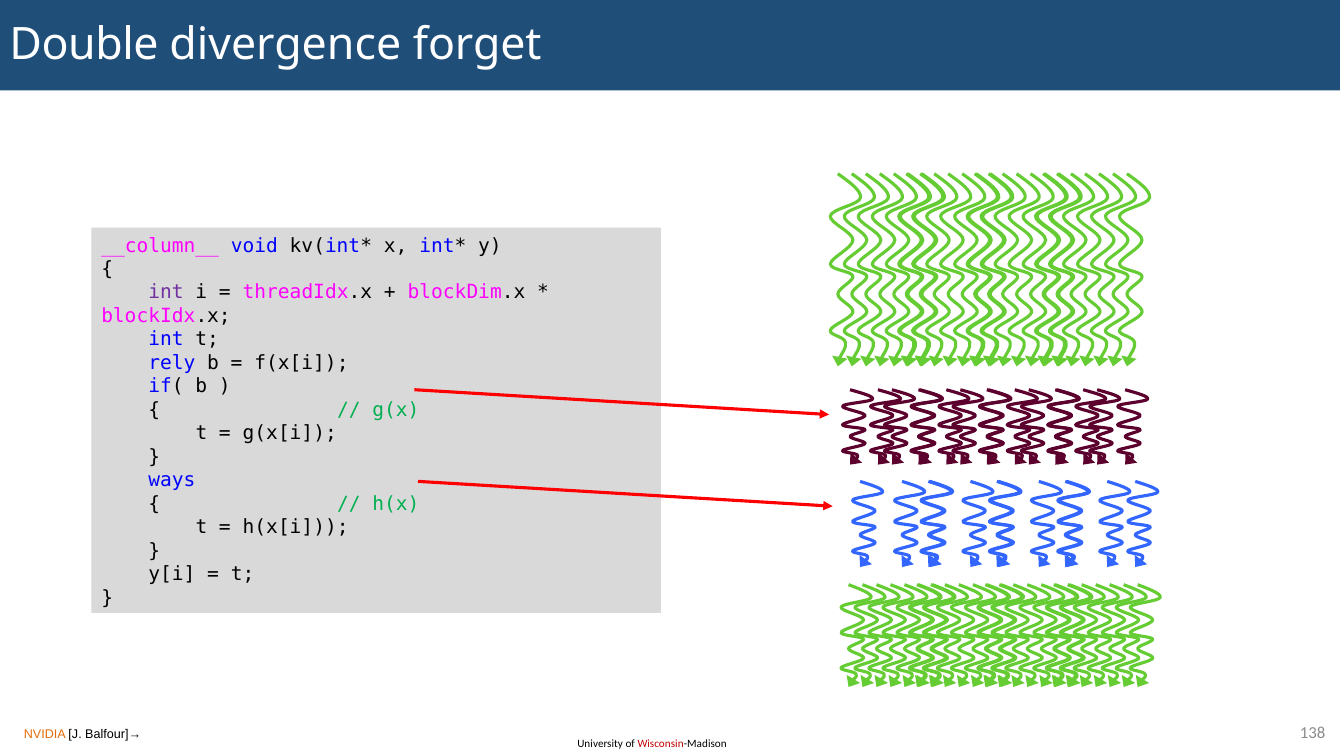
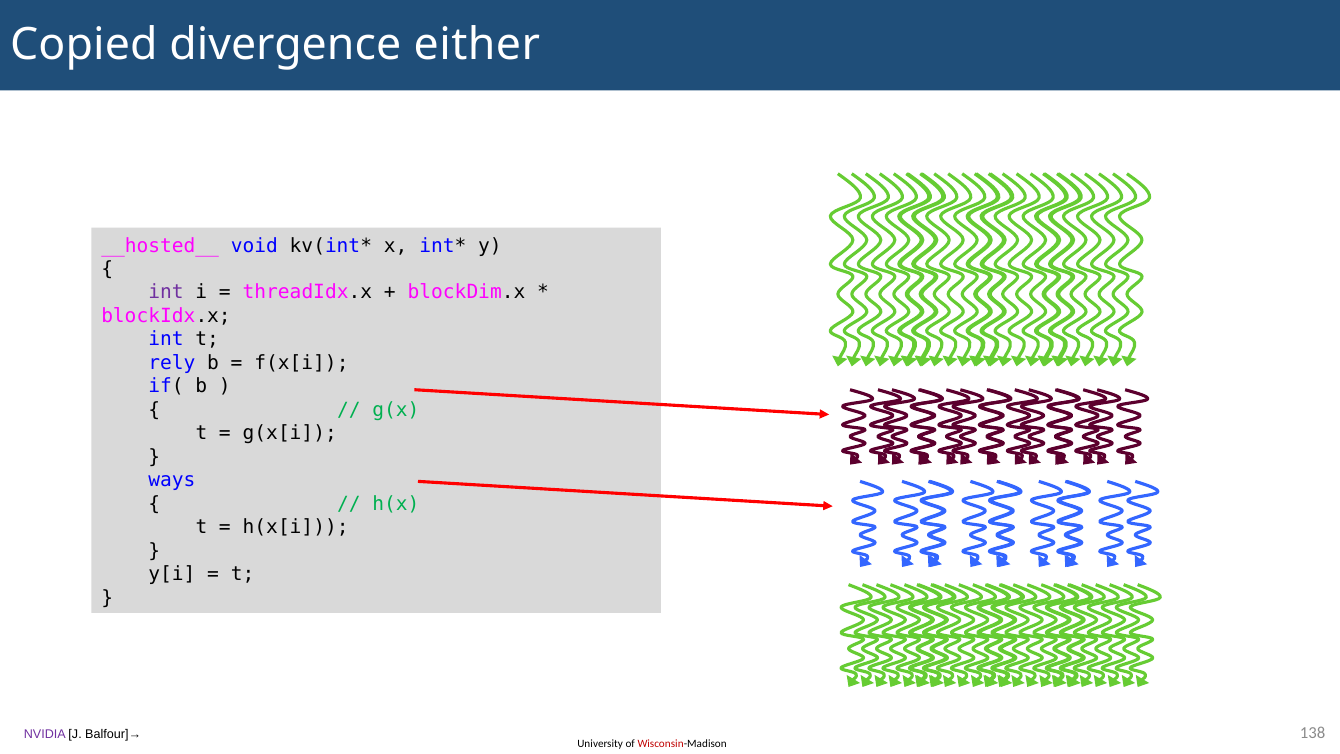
Double: Double -> Copied (84, 45)
forget: forget -> either (477, 45)
__column__: __column__ -> __hosted__ (160, 246)
NVIDIA colour: orange -> purple (45, 734)
